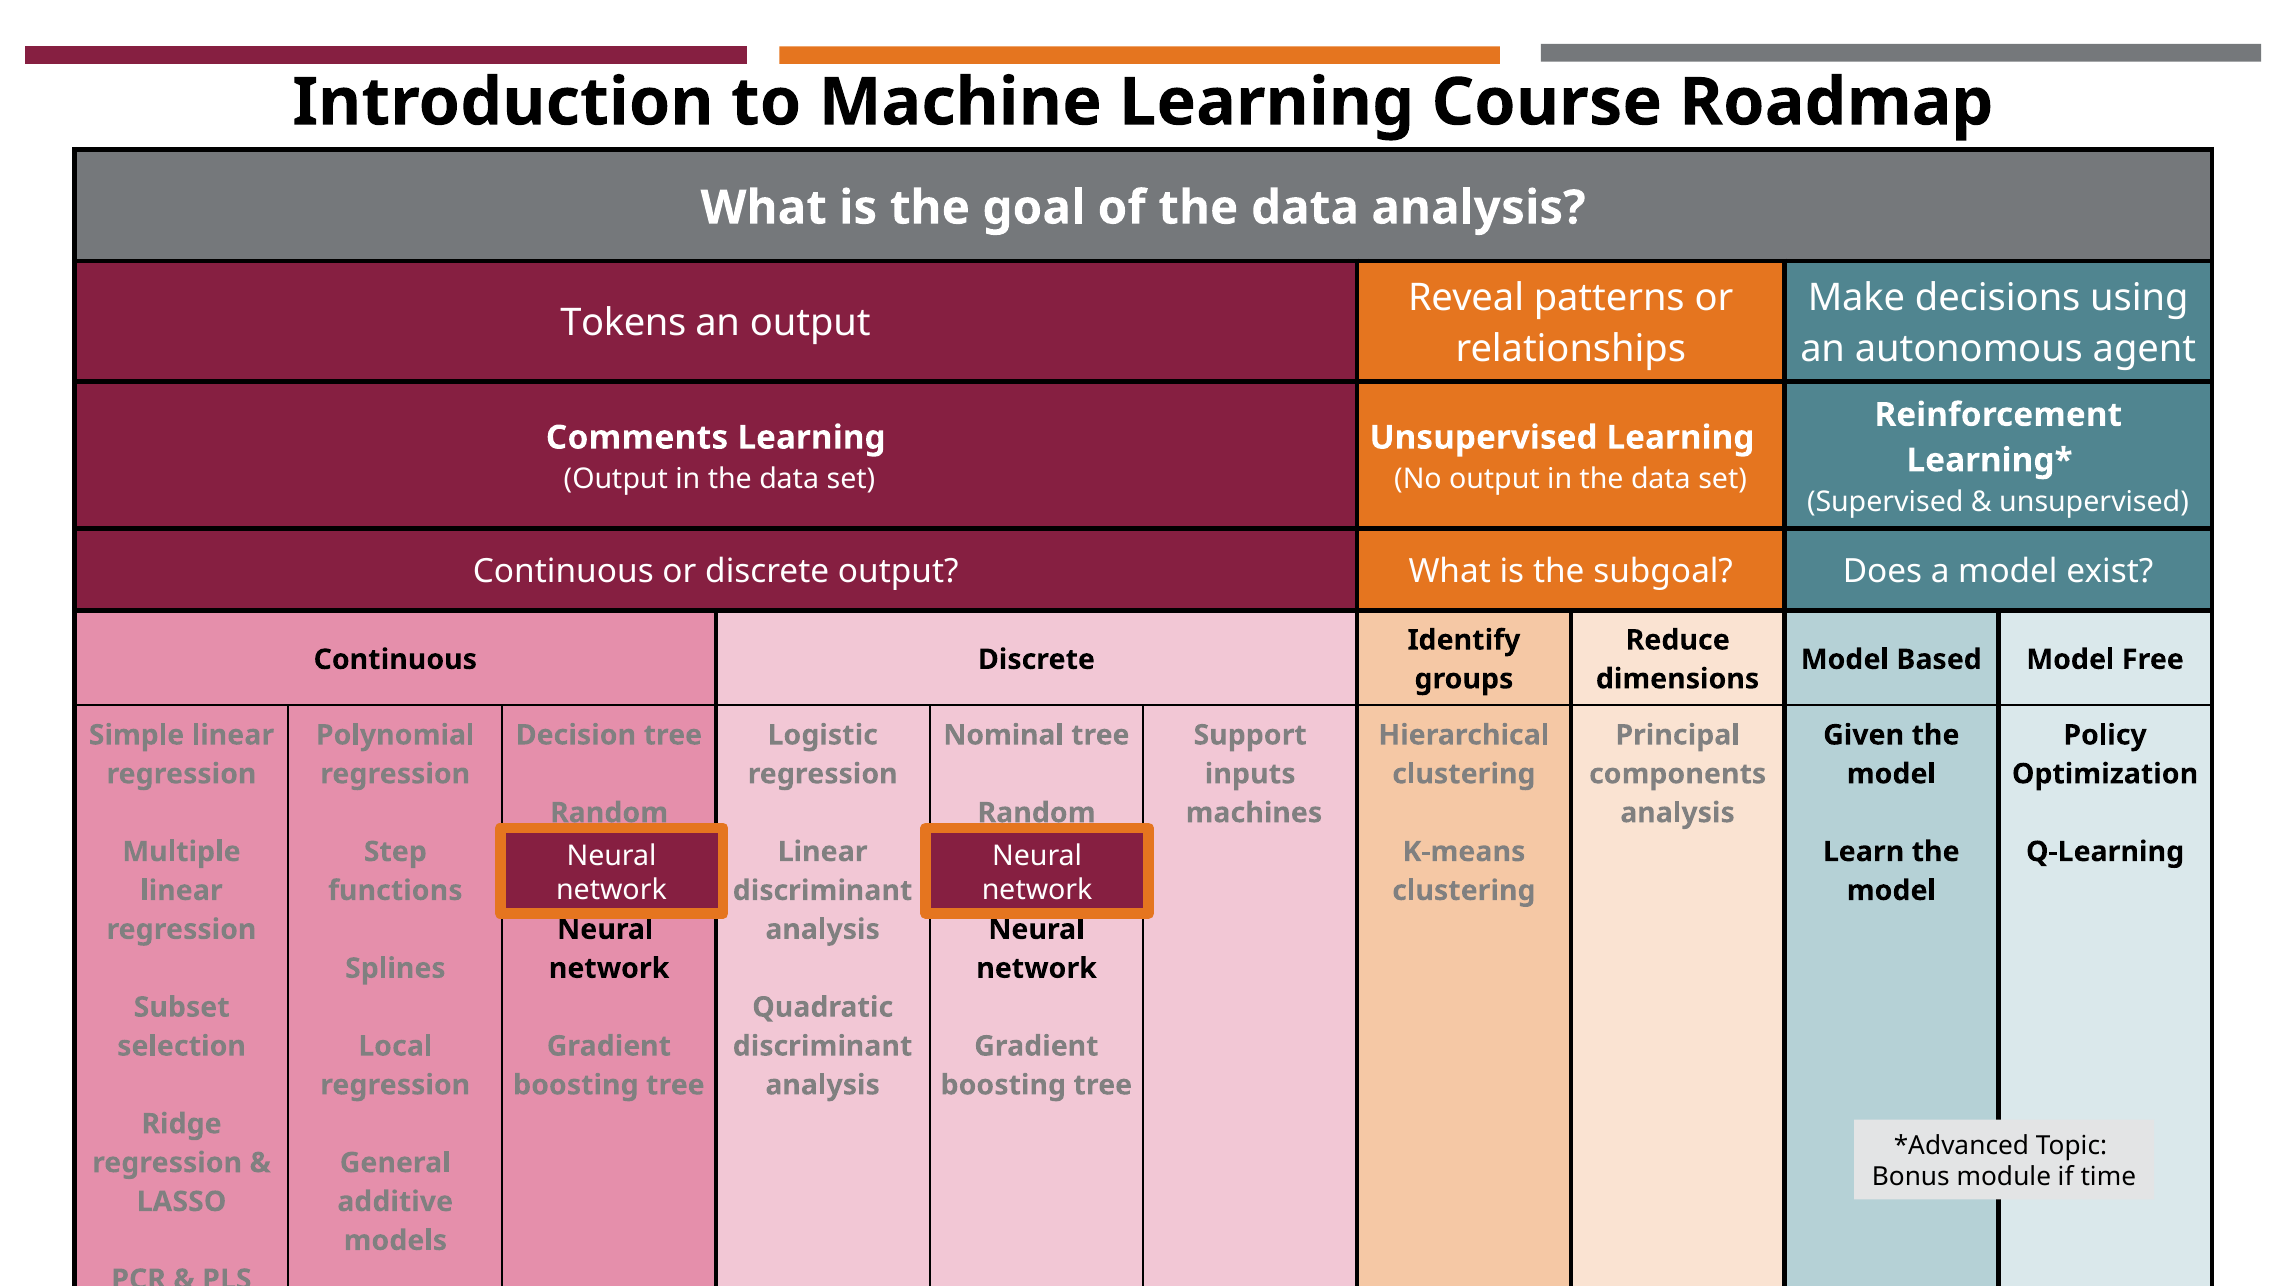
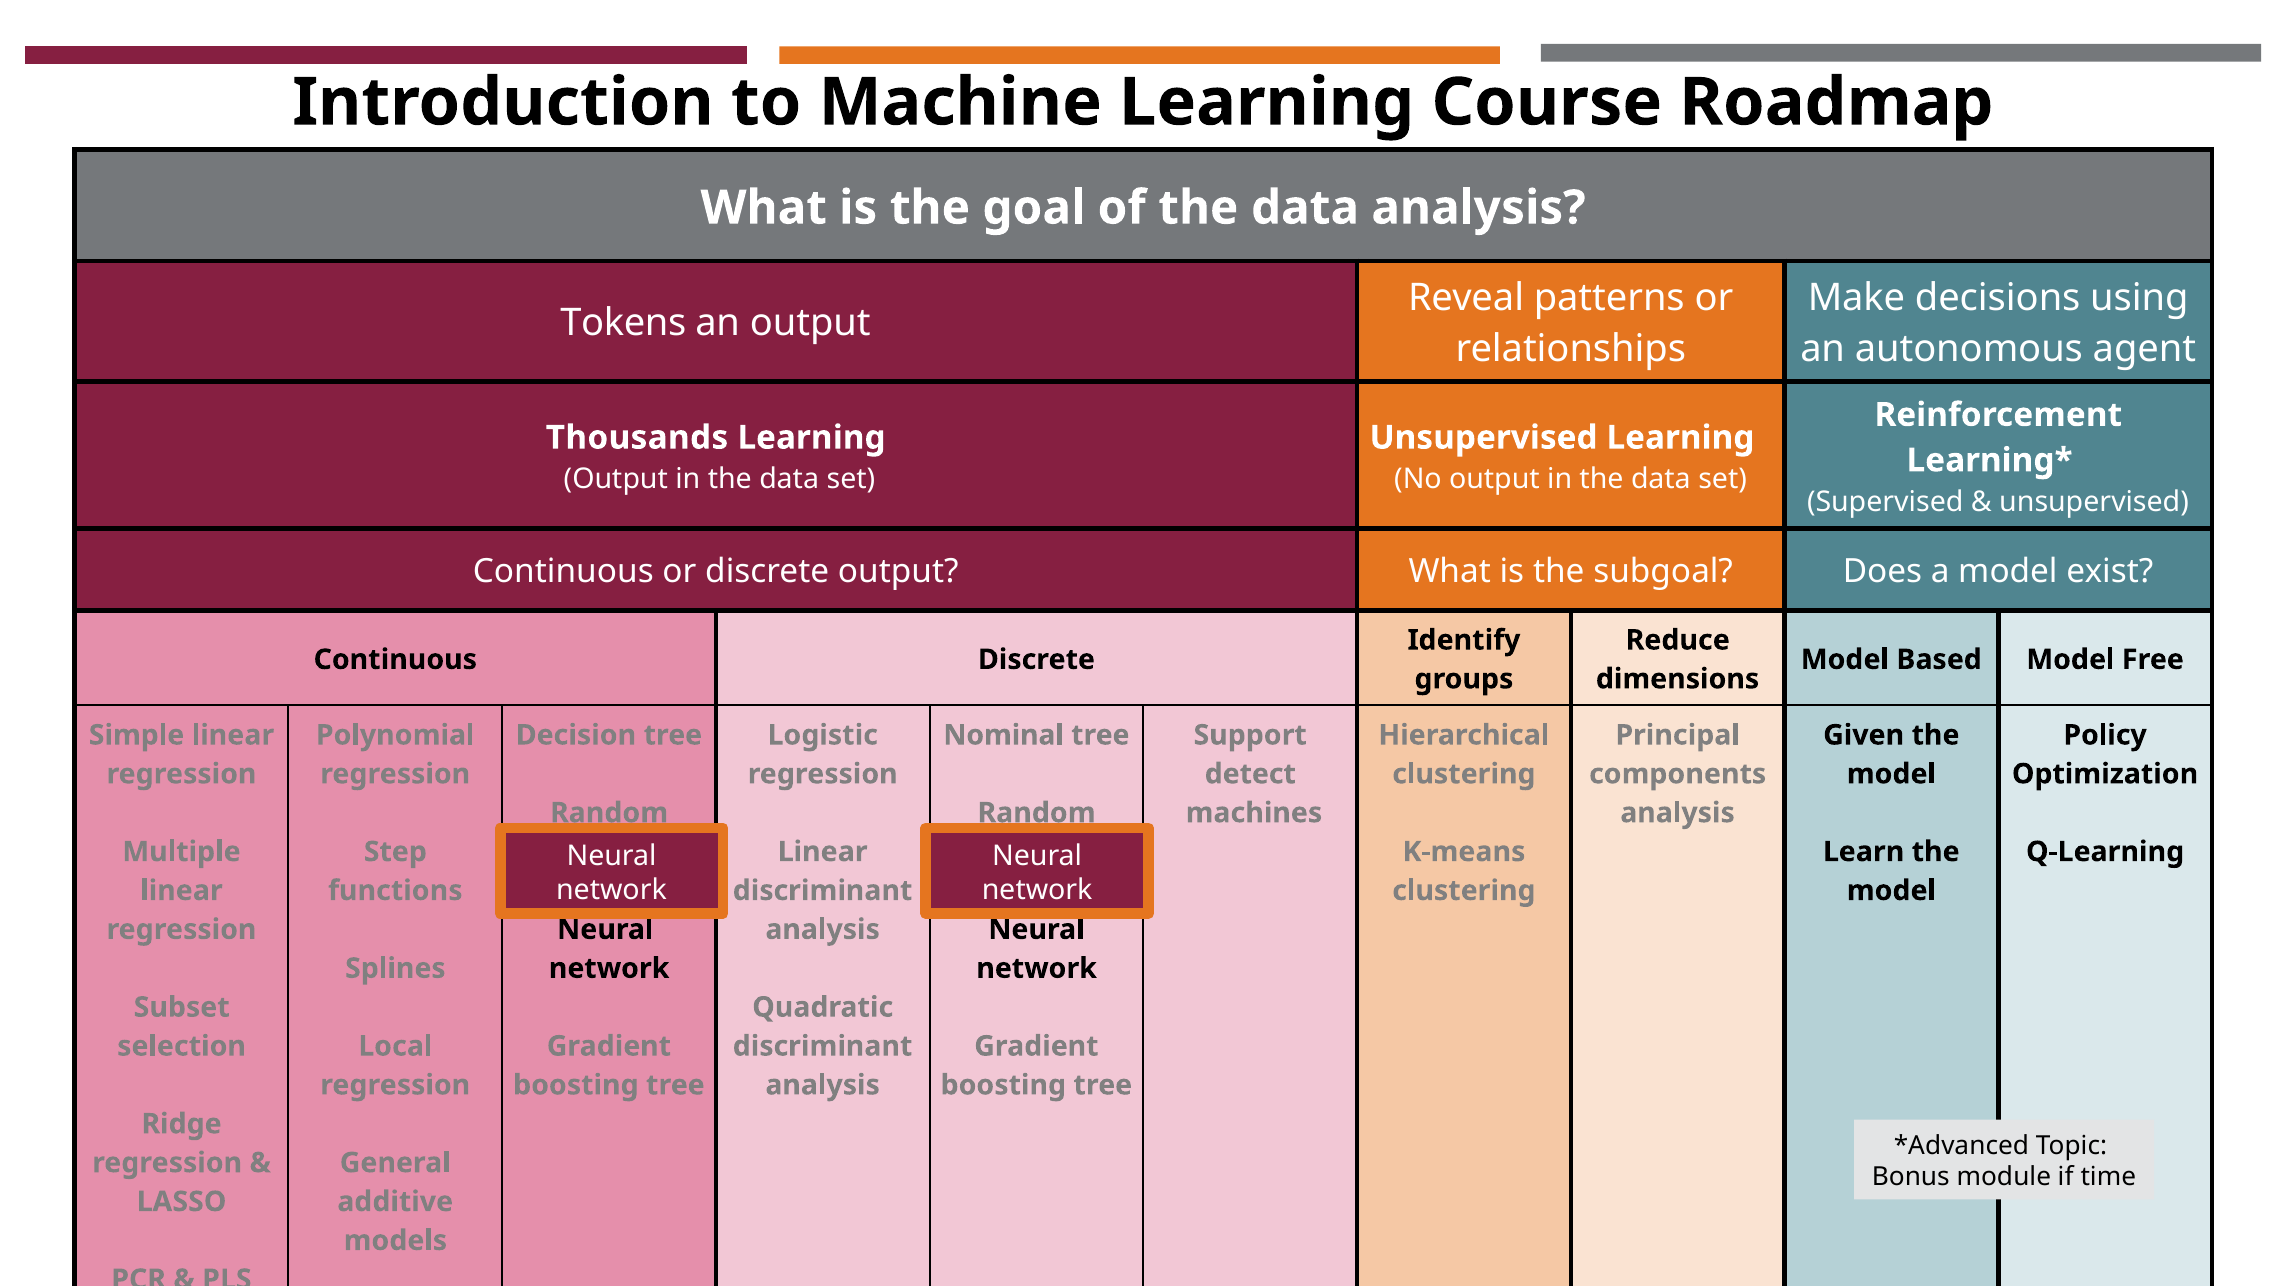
Comments: Comments -> Thousands (637, 438)
inputs: inputs -> detect (1250, 774)
